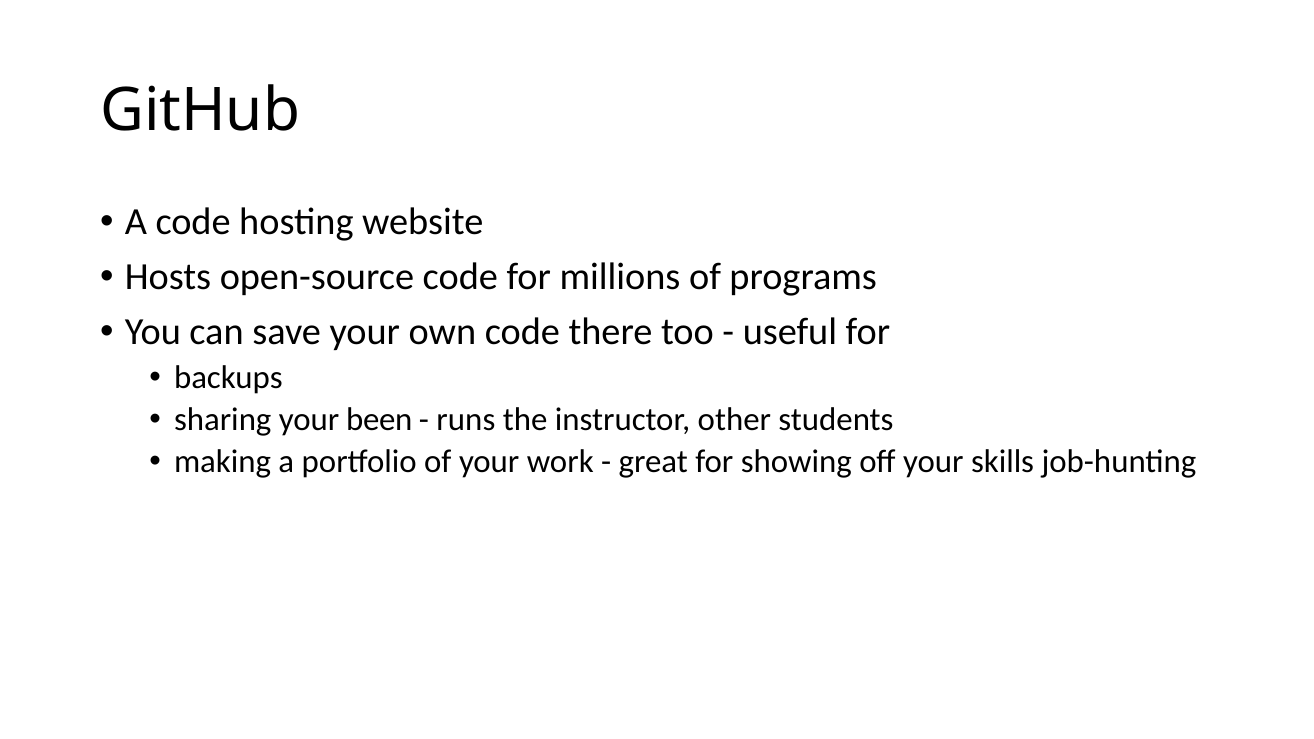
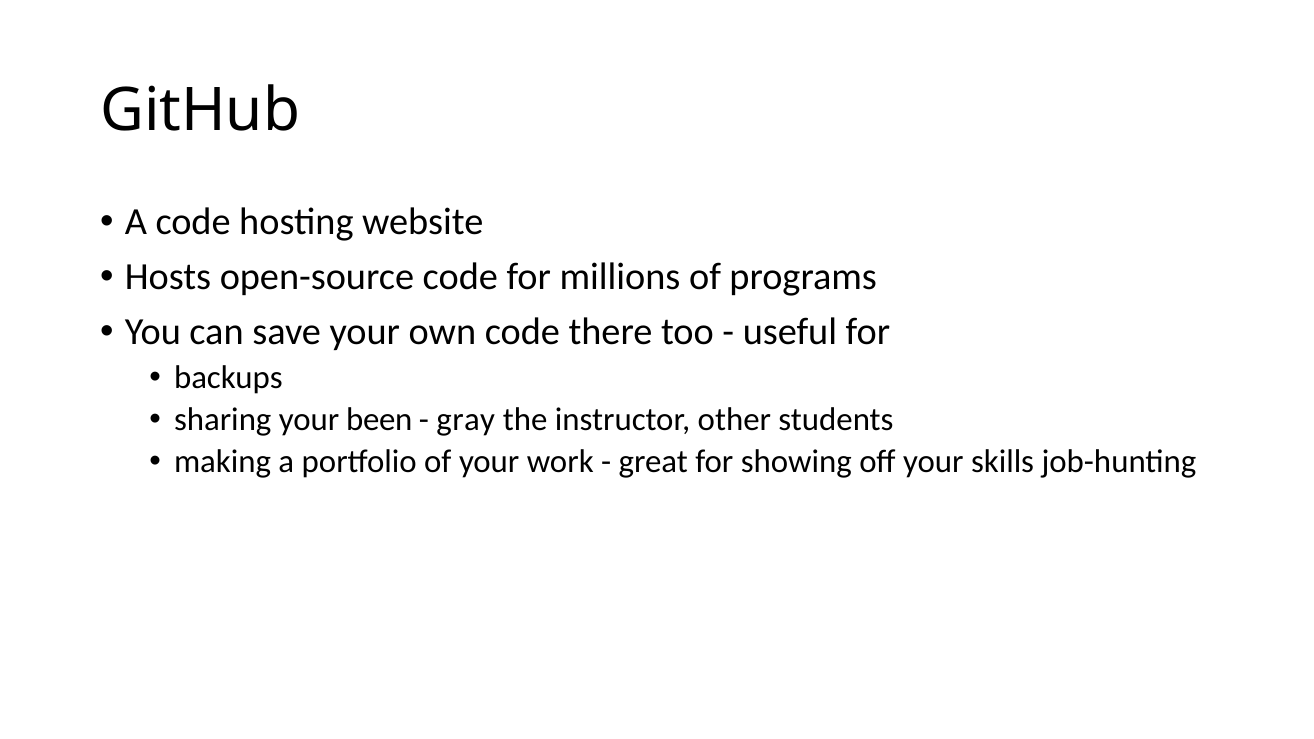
runs: runs -> gray (466, 420)
